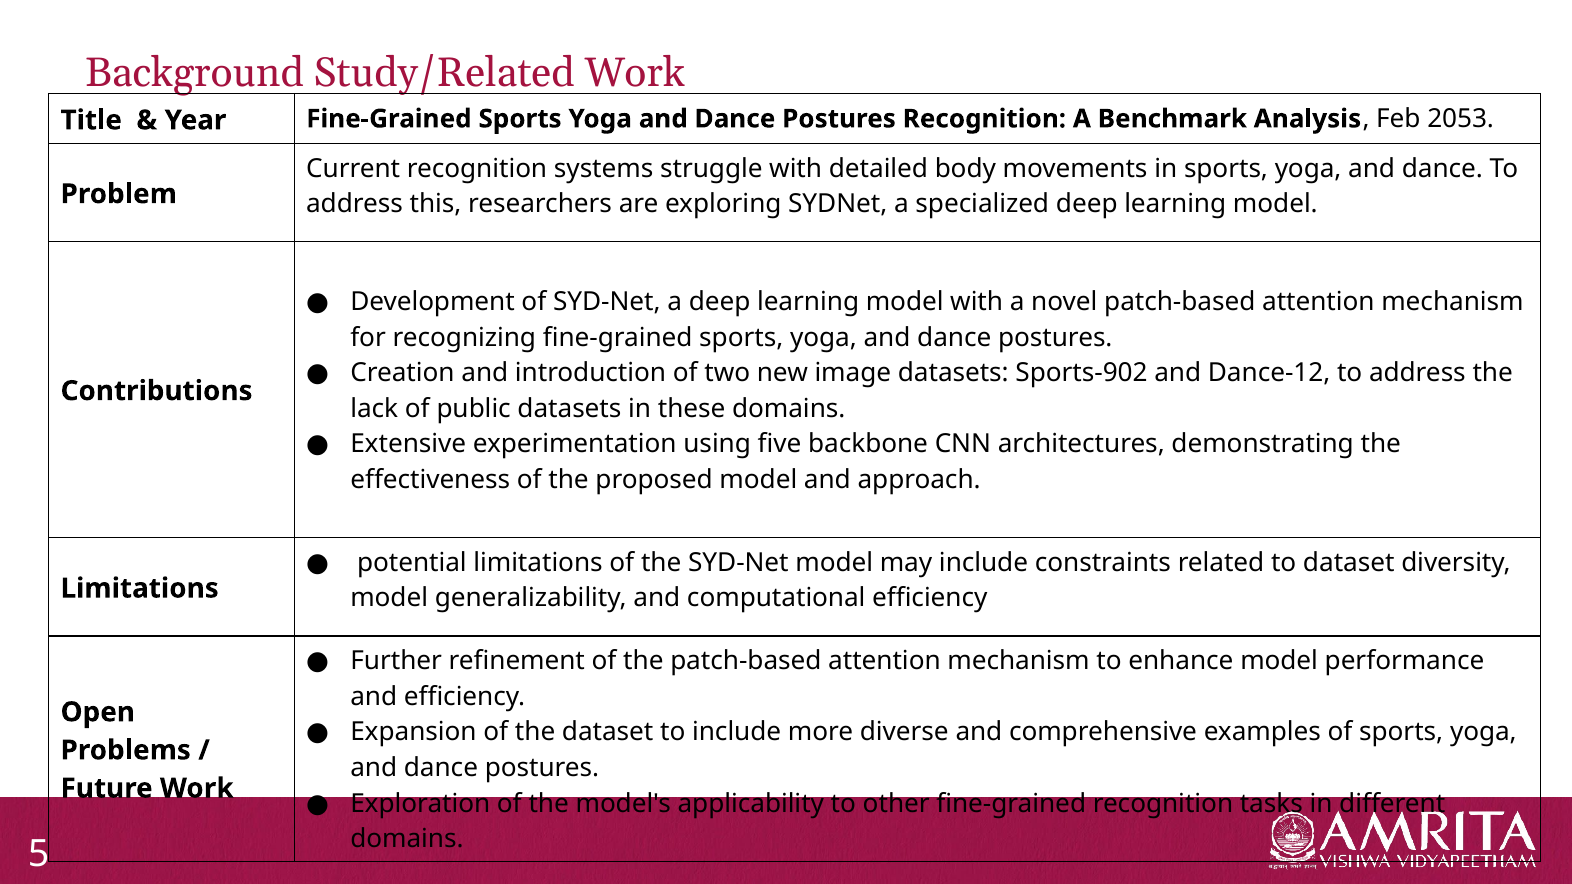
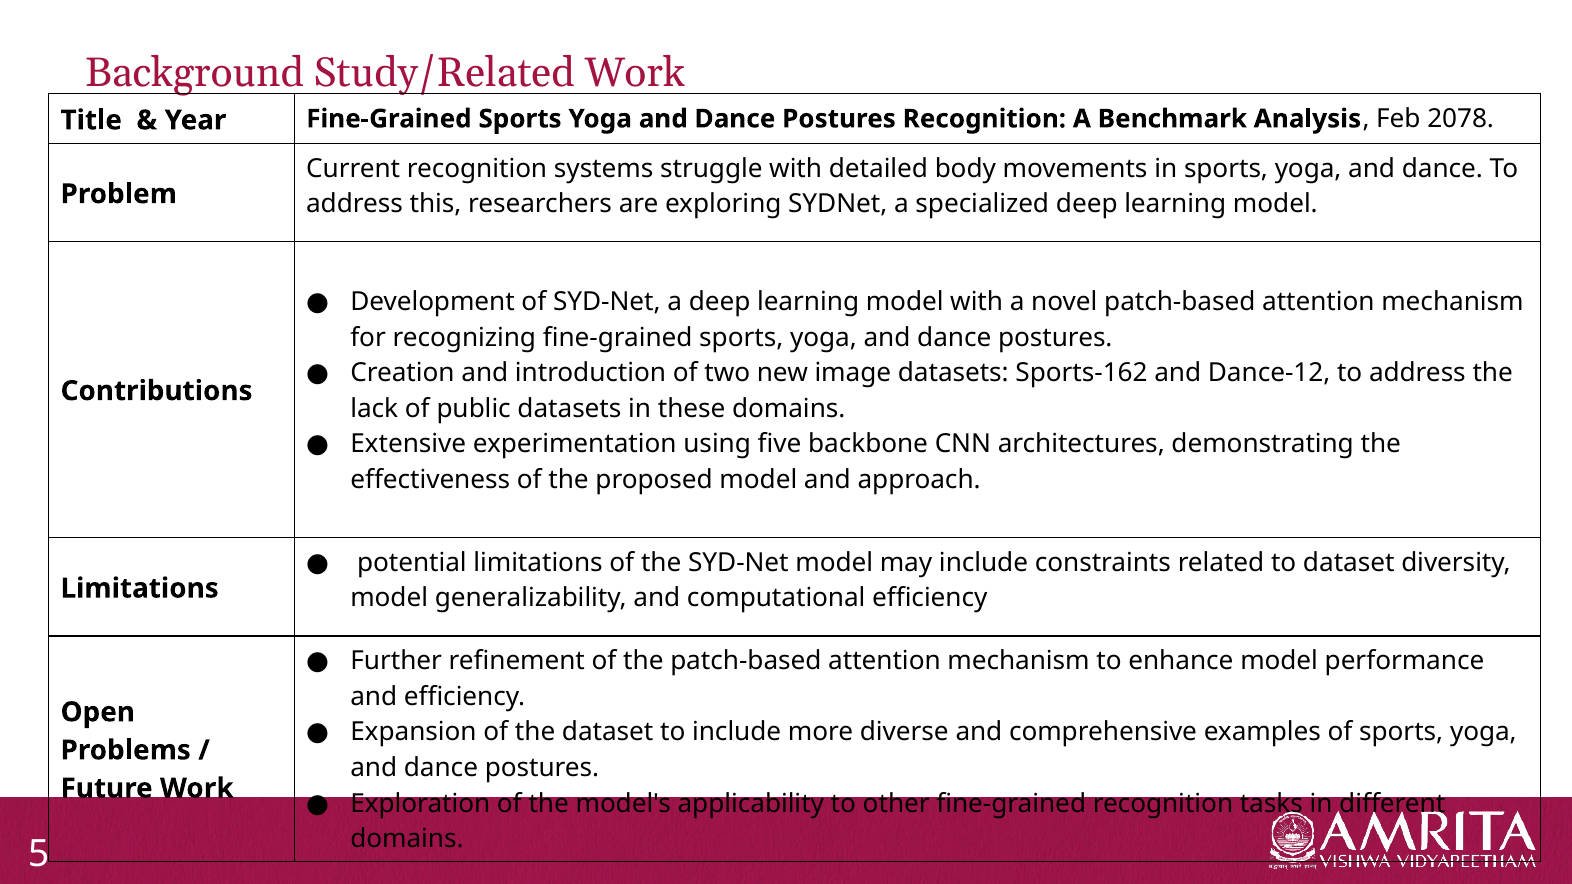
2053: 2053 -> 2078 (1461, 119)
Sports-902: Sports-902 -> Sports-162 (1082, 373)
